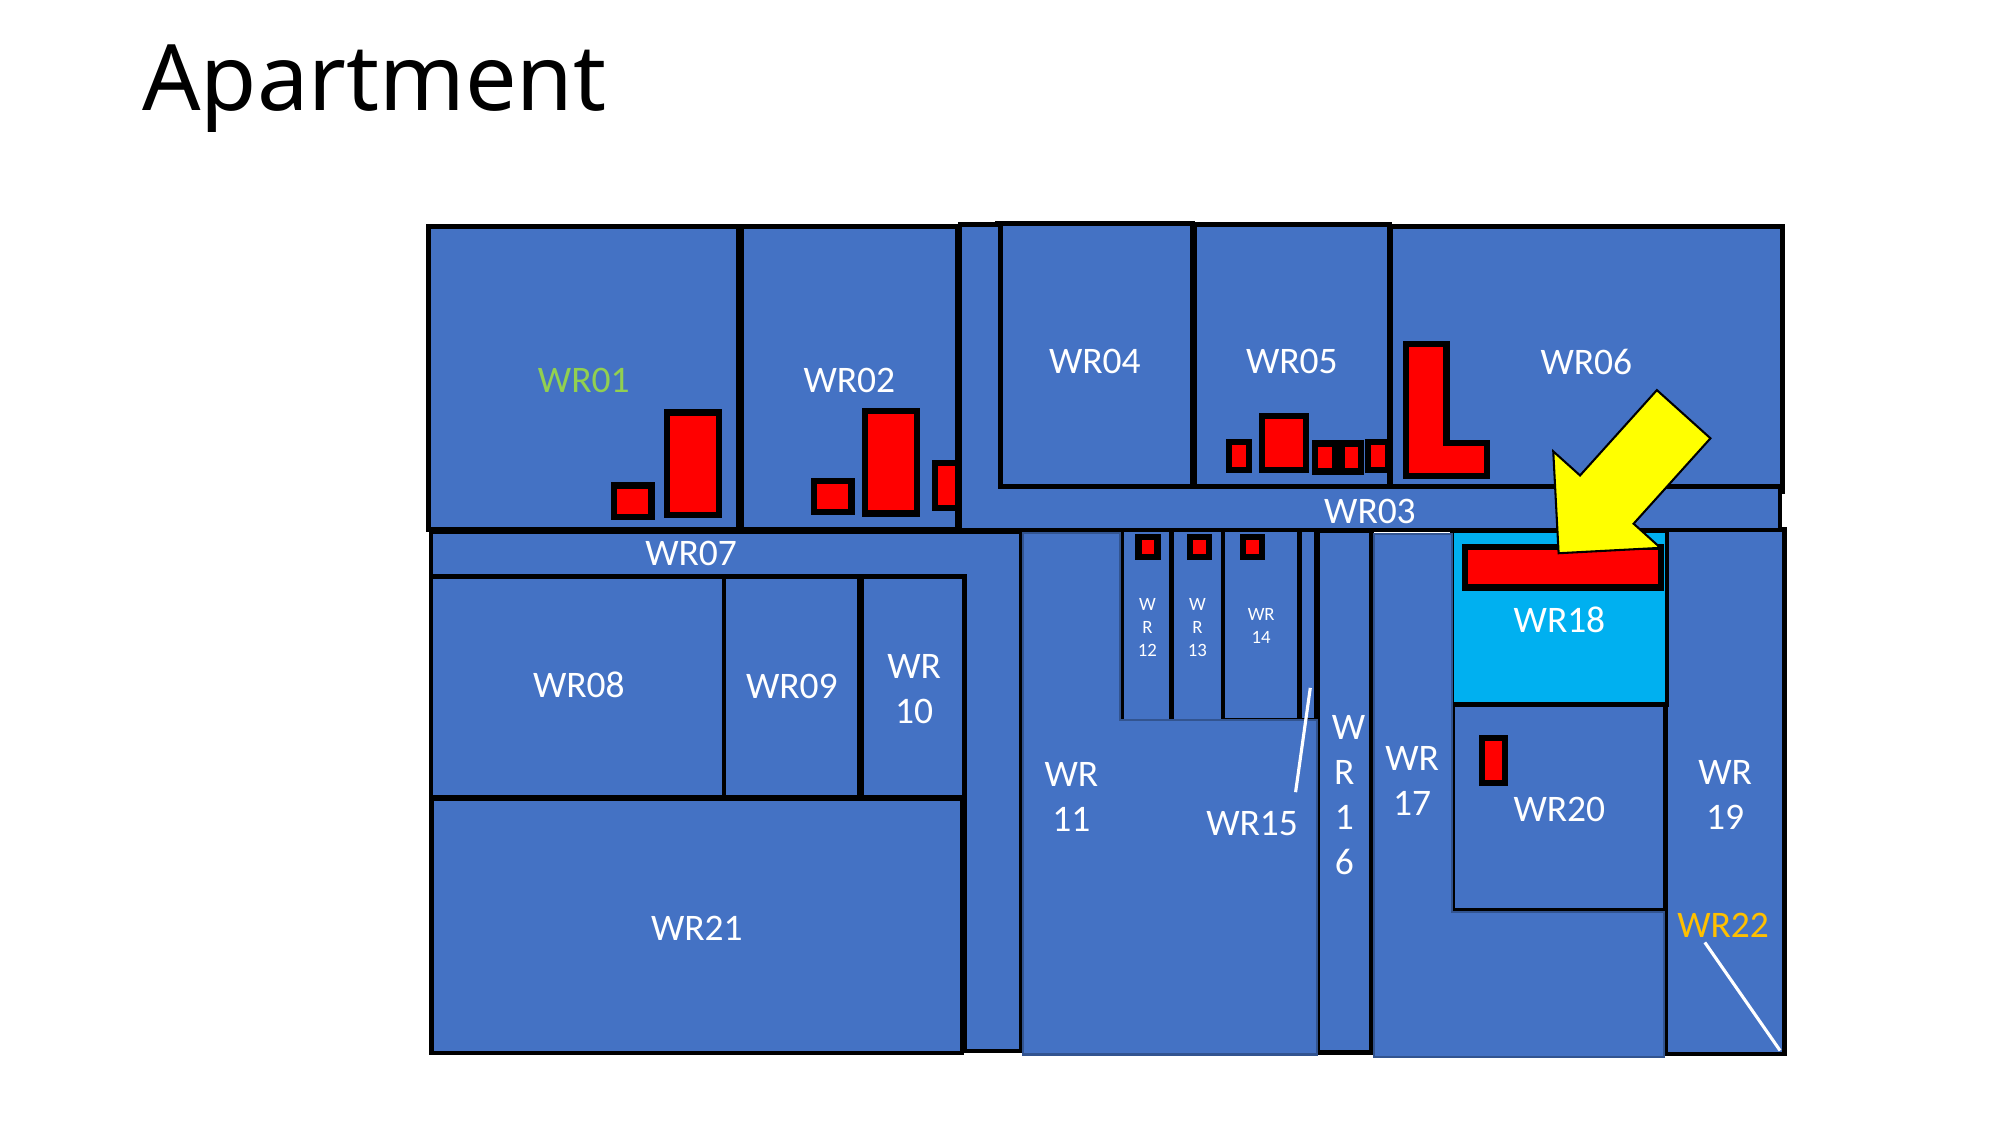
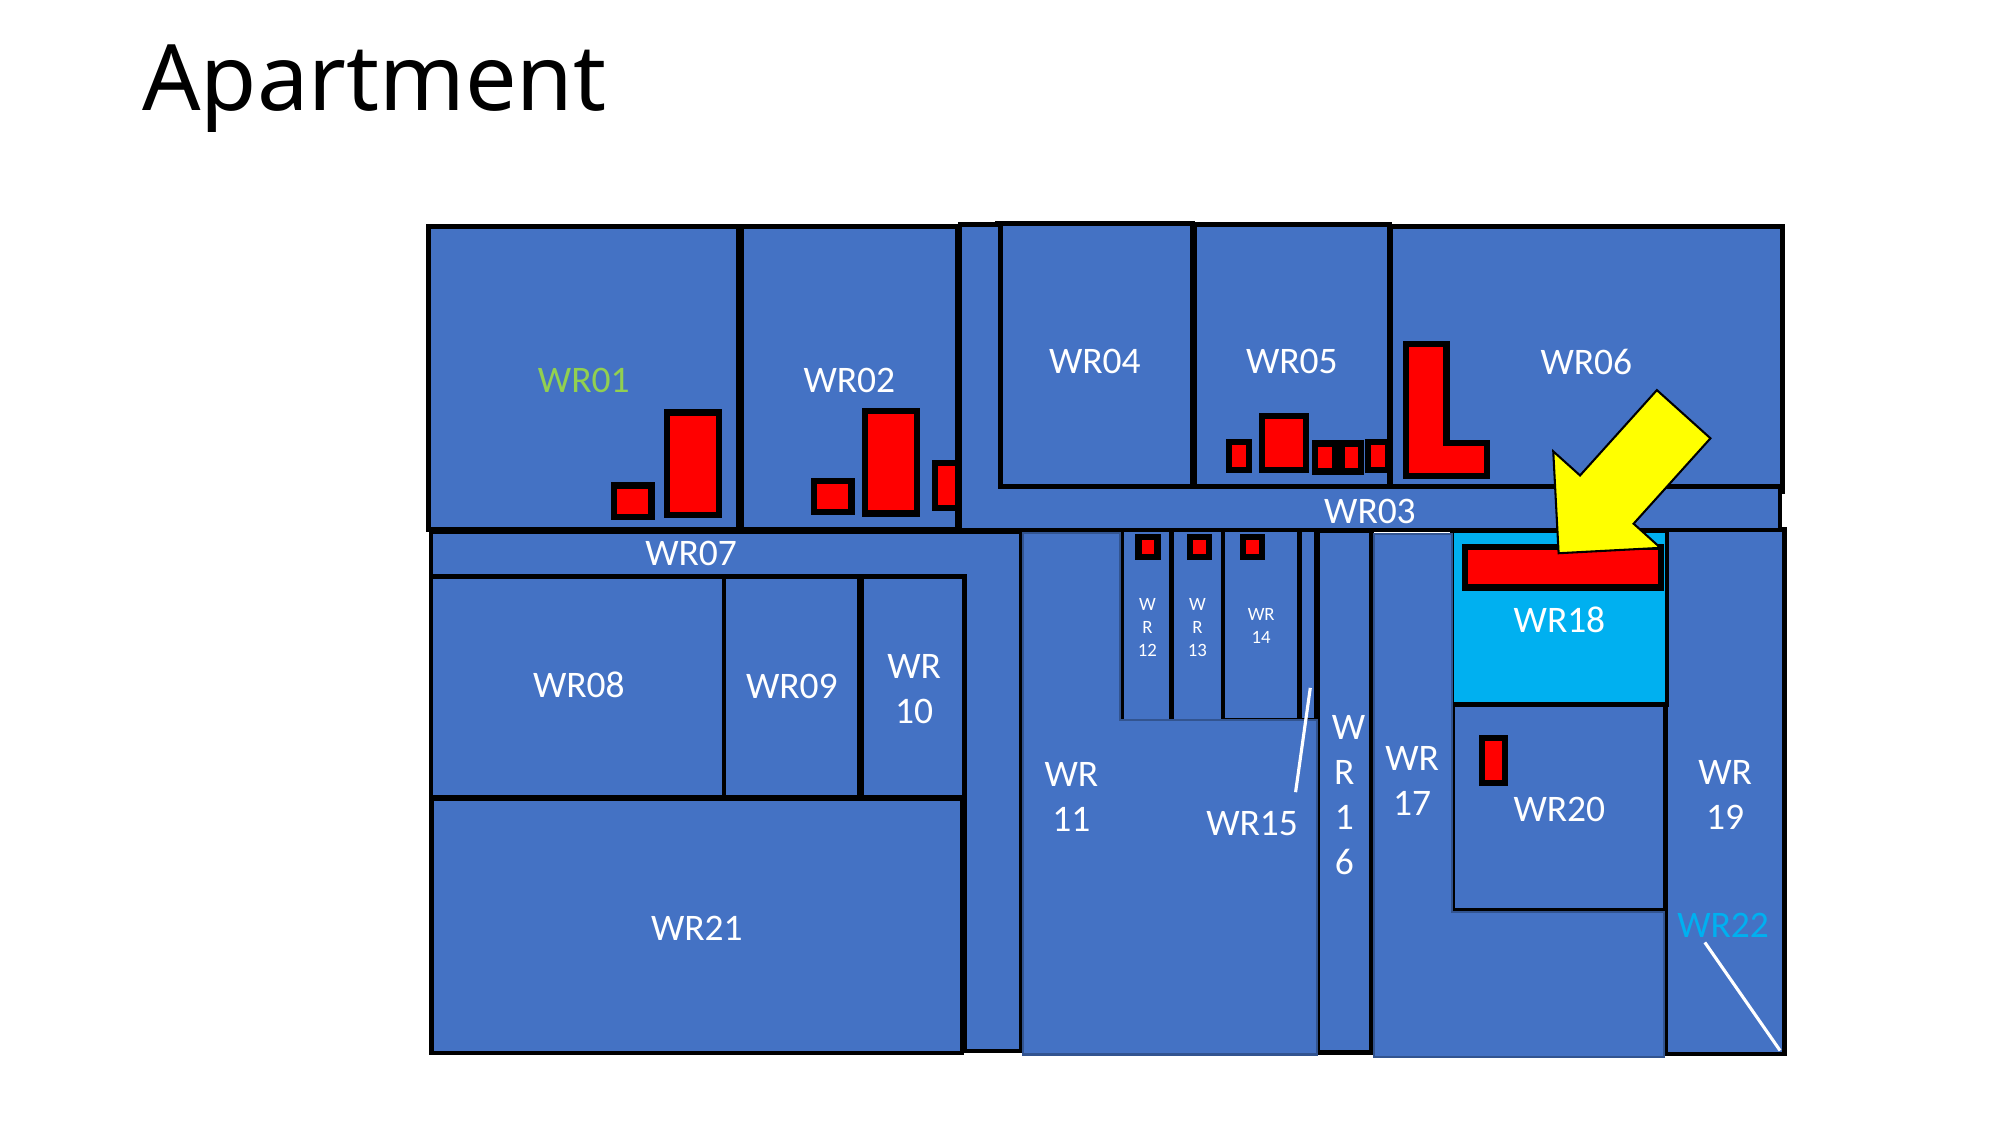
WR22 colour: yellow -> light blue (1723, 925)
